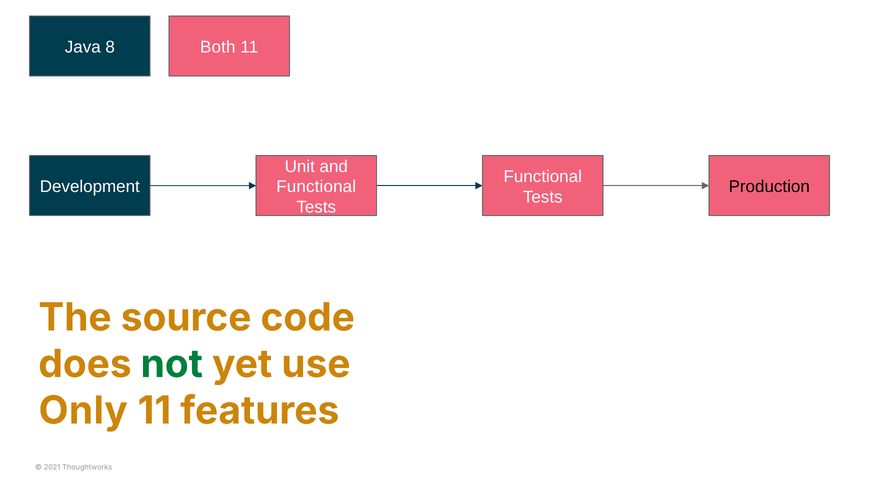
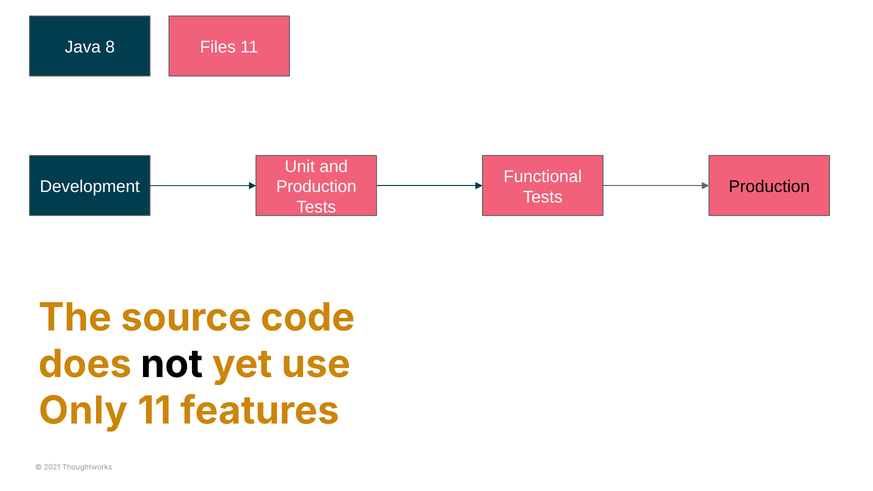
Both: Both -> Files (218, 47)
Functional: Functional -> Production (316, 187)
not colour: green -> black (172, 364)
